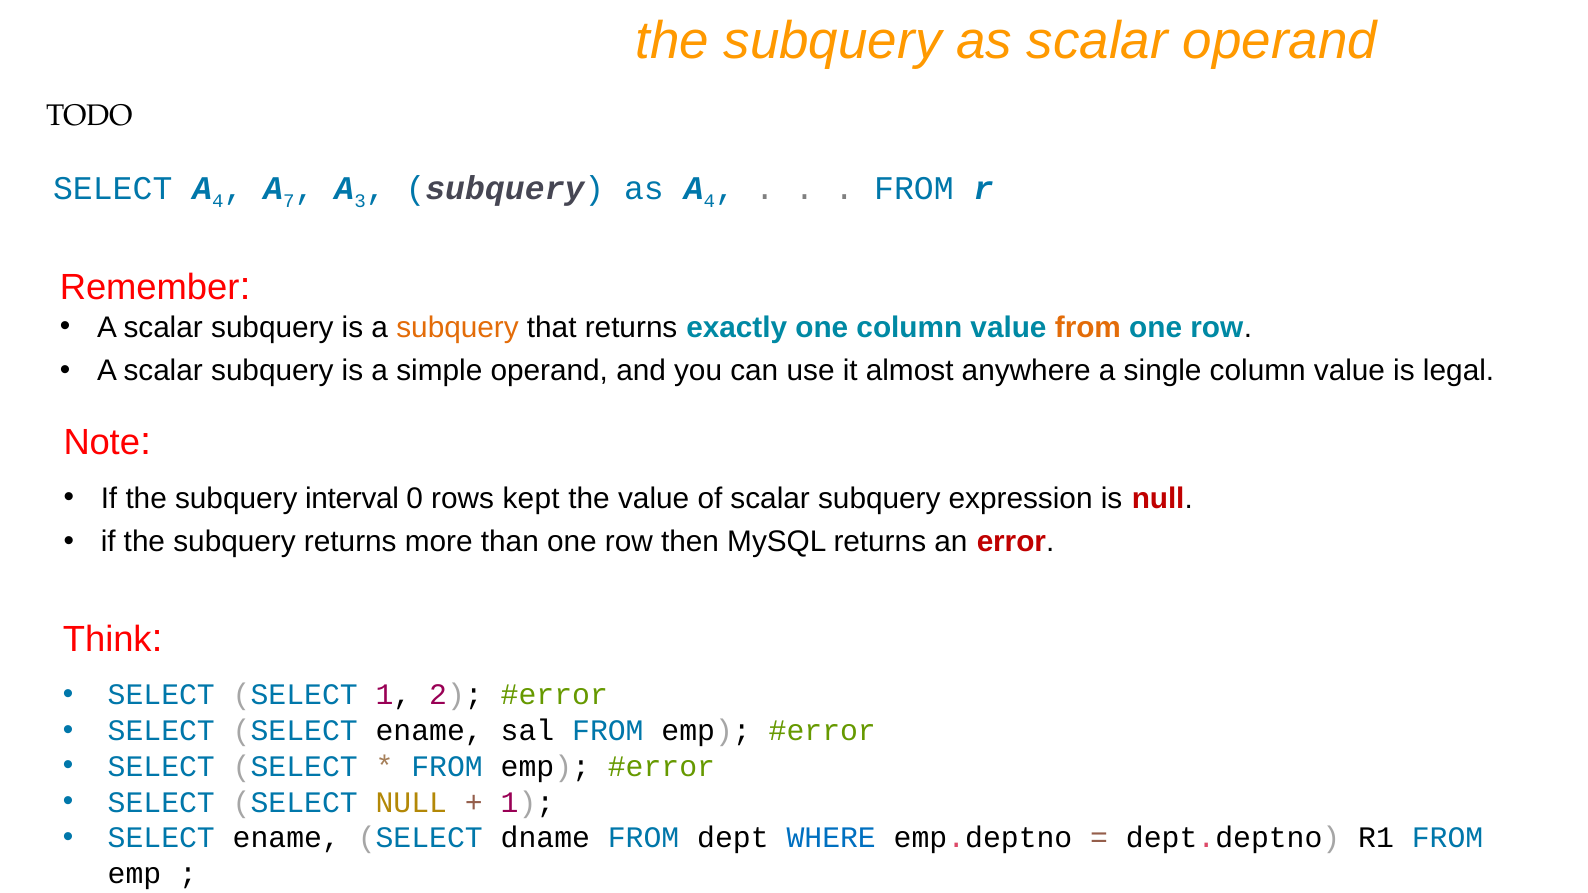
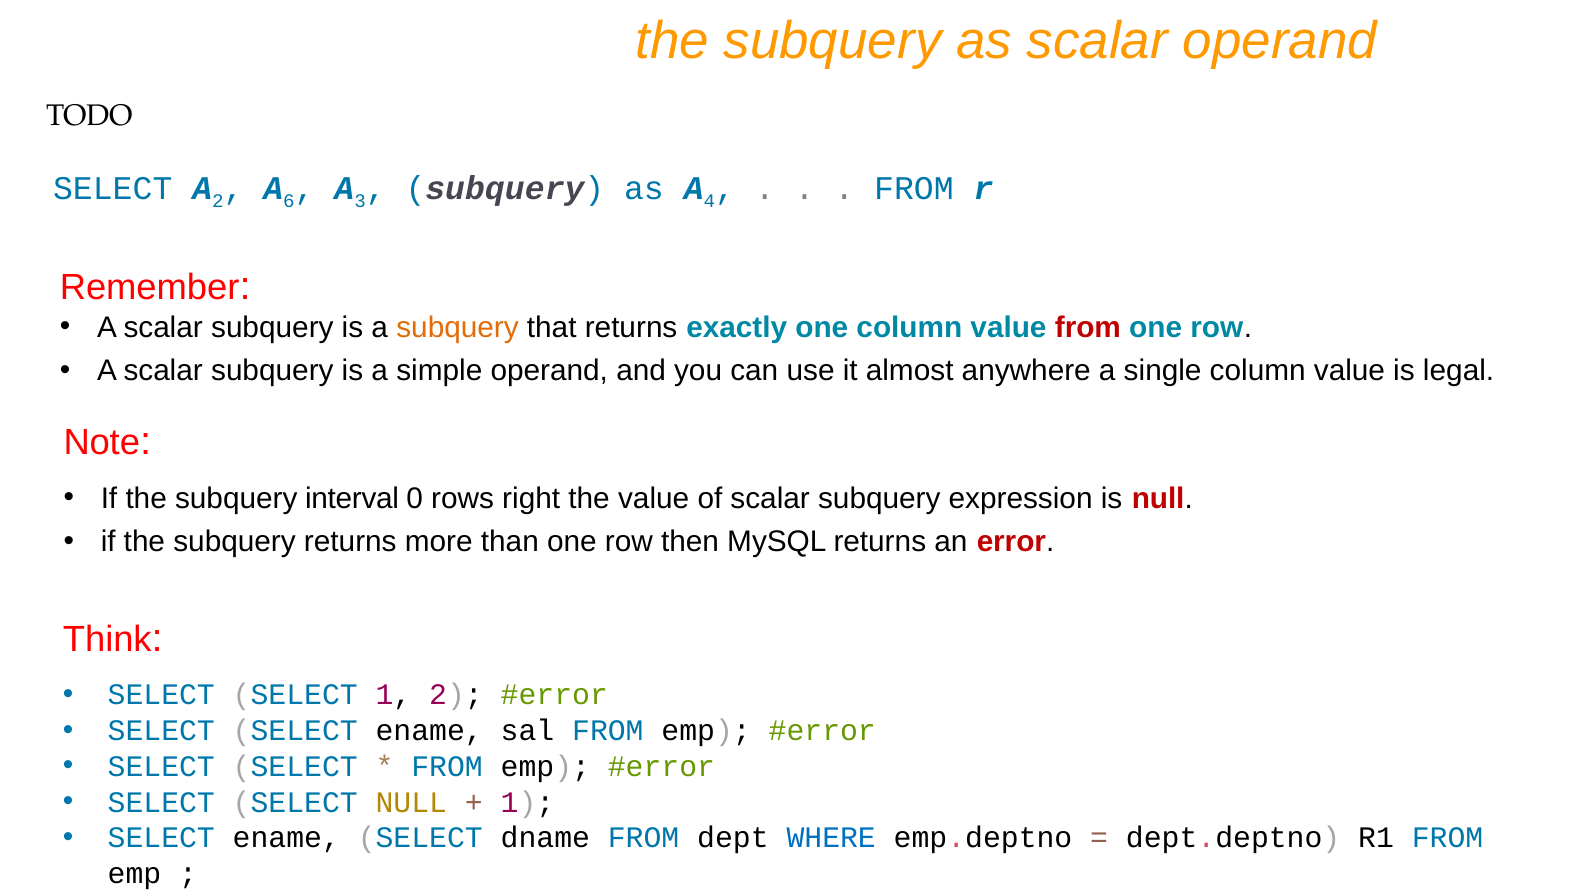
SELECT A 4: 4 -> 2 (218, 201)
7: 7 -> 6 (289, 201)
from colour: orange -> red (1088, 328)
kept: kept -> right (531, 498)
